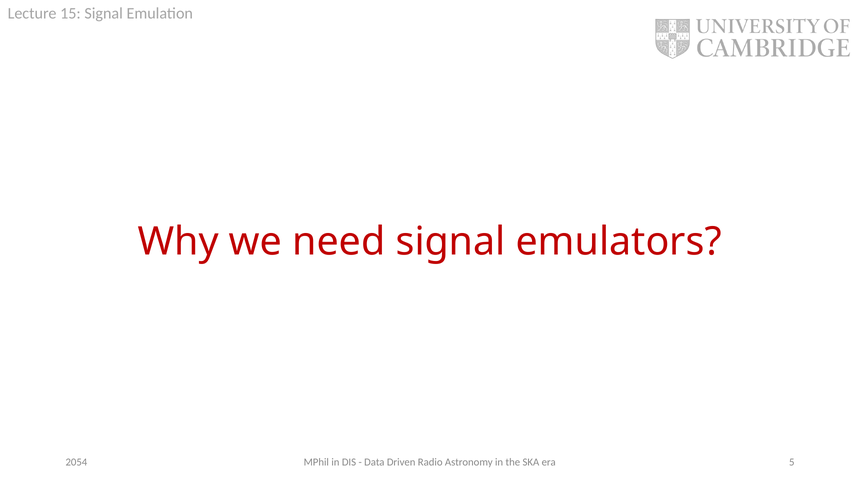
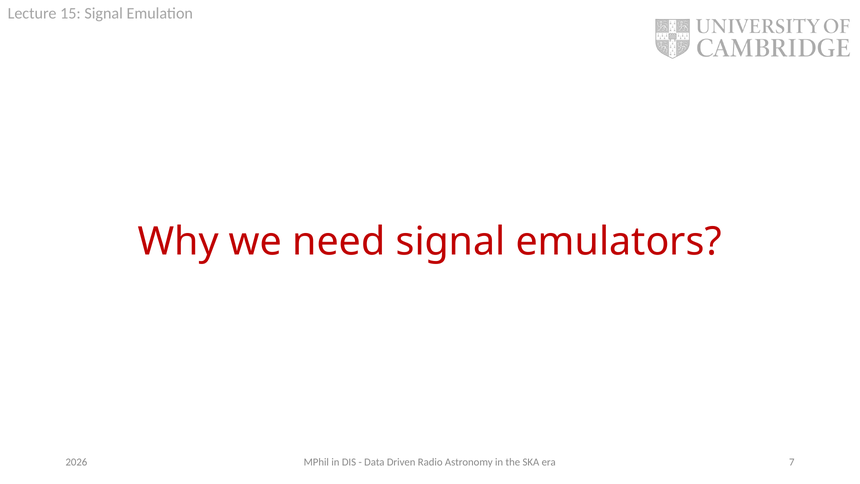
5: 5 -> 7 (792, 462)
2054: 2054 -> 2026 (76, 462)
